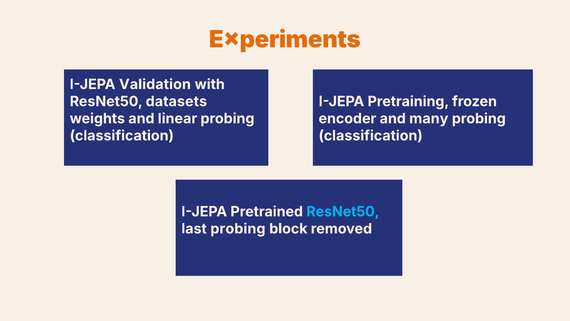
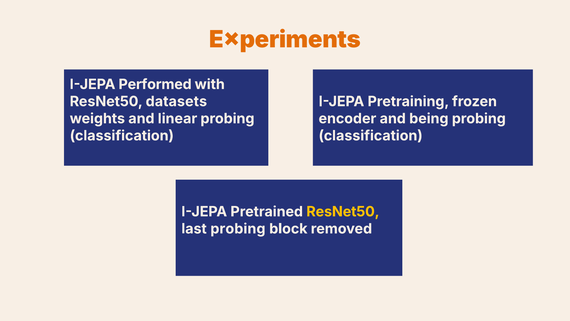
Validation: Validation -> Performed (155, 84)
many: many -> being (429, 118)
ResNet50 colour: light blue -> yellow (343, 211)
